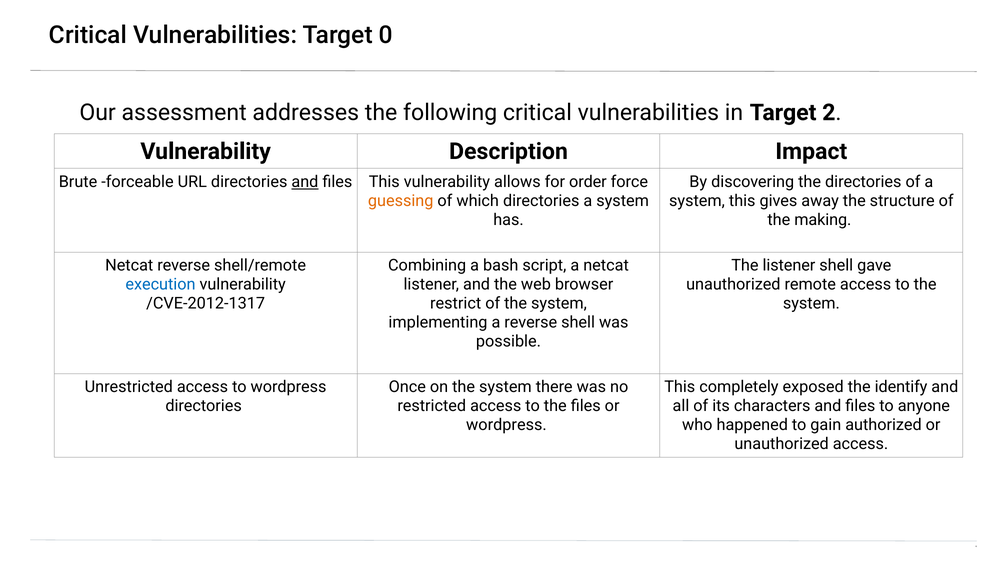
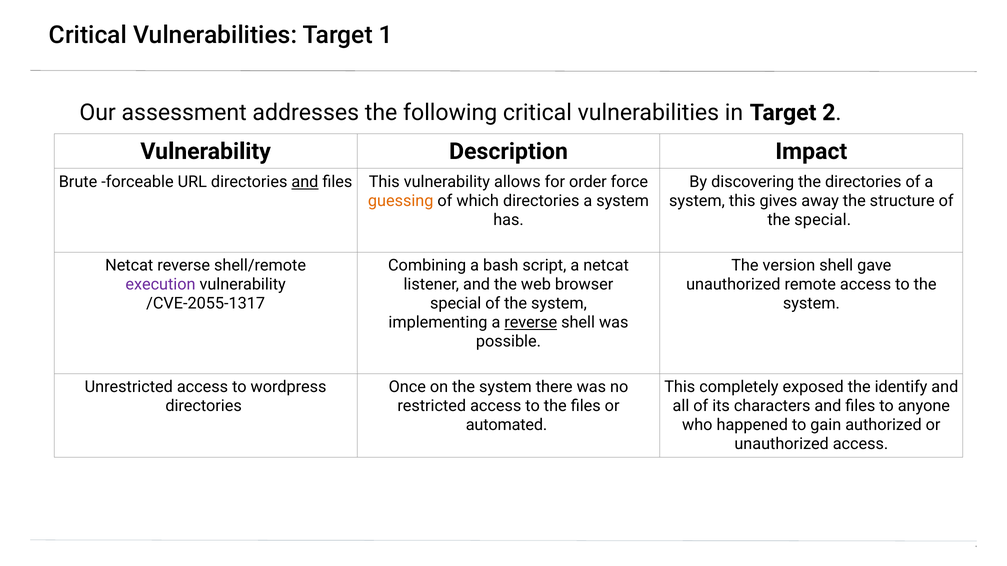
0: 0 -> 1 (386, 35)
the making: making -> special (823, 220)
The listener: listener -> version (789, 266)
execution colour: blue -> purple (160, 285)
/CVE-2012-1317: /CVE-2012-1317 -> /CVE-2055-1317 (206, 304)
restrict: restrict -> special (456, 304)
reverse underline: none -> present (531, 323)
wordpress: wordpress -> automated (507, 425)
